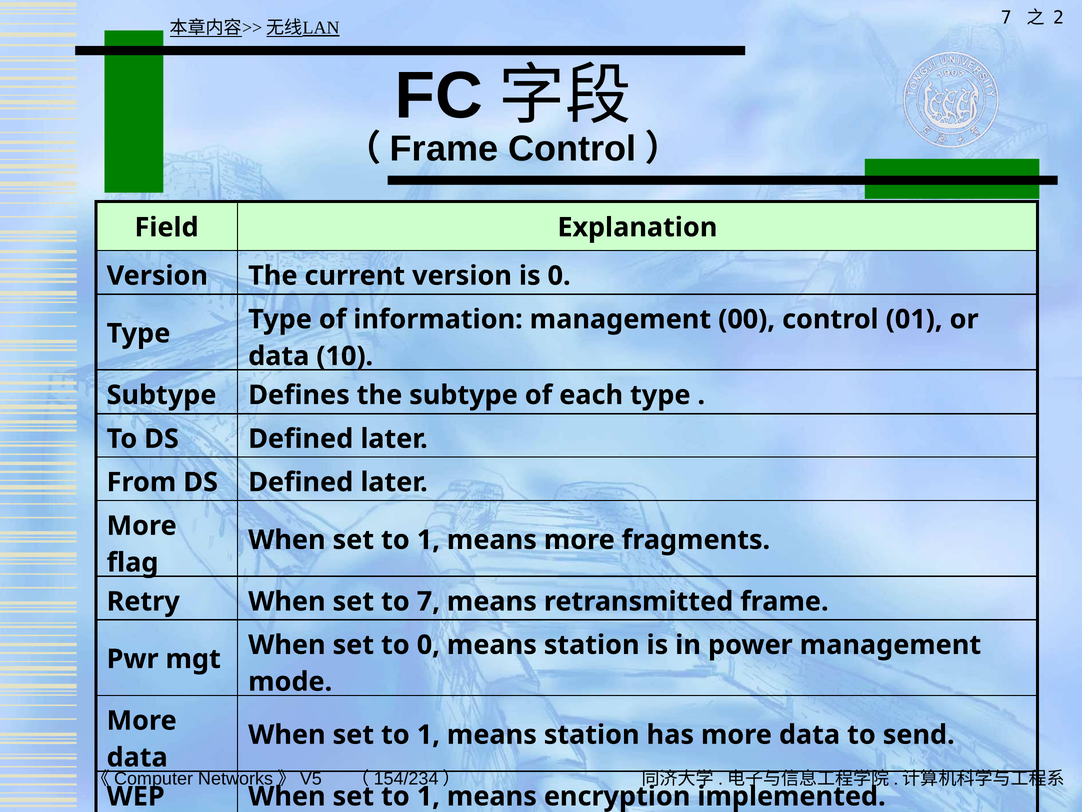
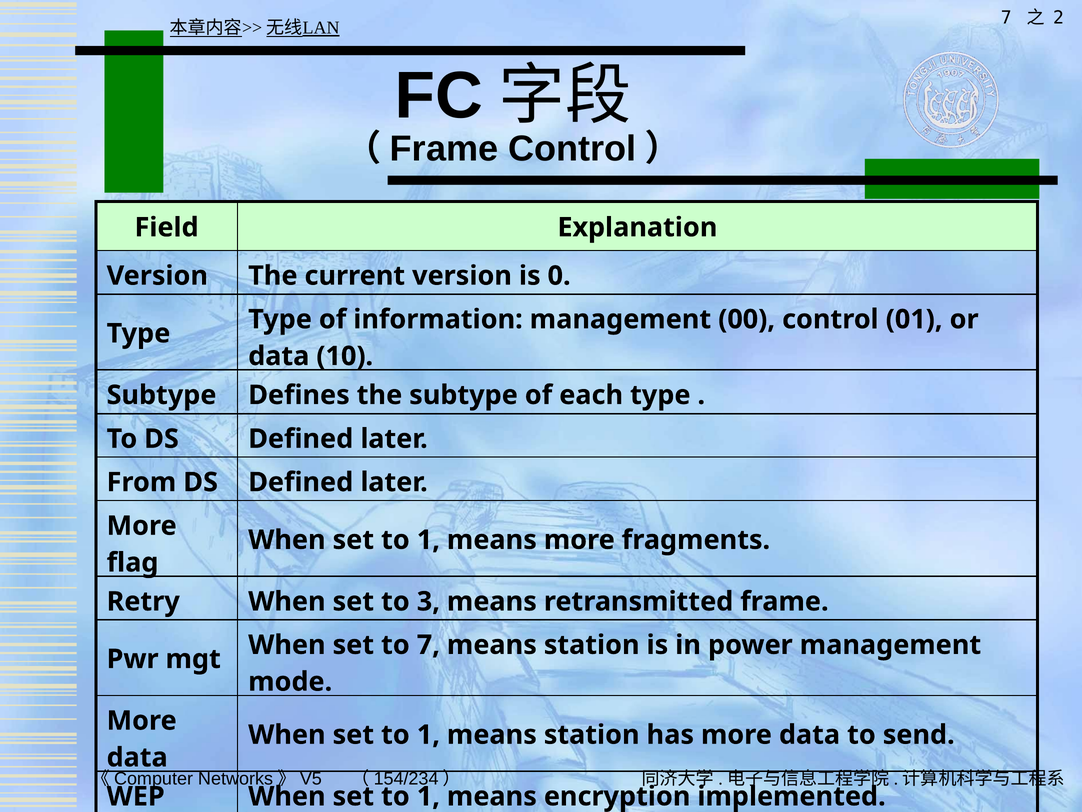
to 7: 7 -> 3 (428, 601)
to 0: 0 -> 7 (428, 645)
